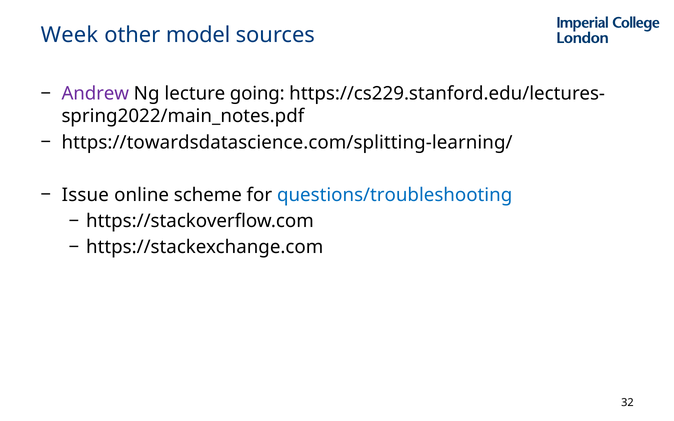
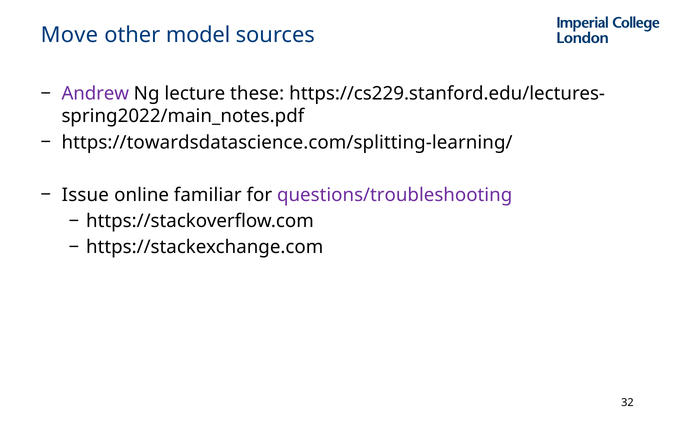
Week: Week -> Move (69, 35)
going: going -> these (257, 94)
scheme: scheme -> familiar (208, 195)
questions/troubleshooting colour: blue -> purple (395, 195)
